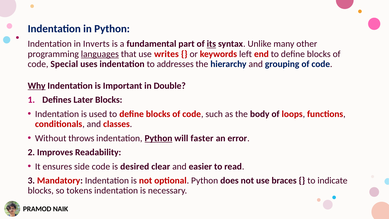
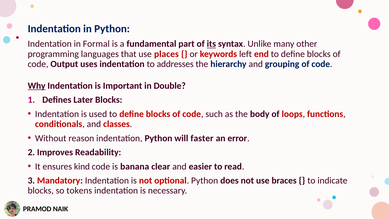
Inverts: Inverts -> Formal (96, 44)
languages underline: present -> none (100, 54)
writes: writes -> places (166, 54)
Special: Special -> Output (64, 64)
throws: throws -> reason (81, 138)
Python underline: present -> none (158, 138)
side: side -> kind (82, 166)
desired: desired -> banana (135, 166)
